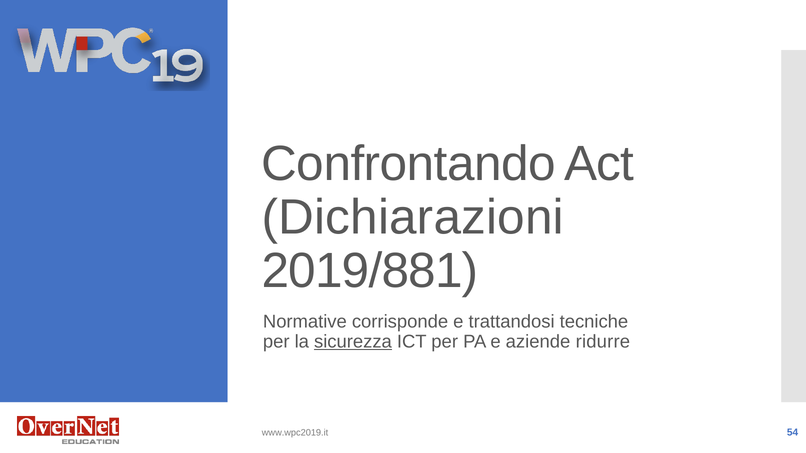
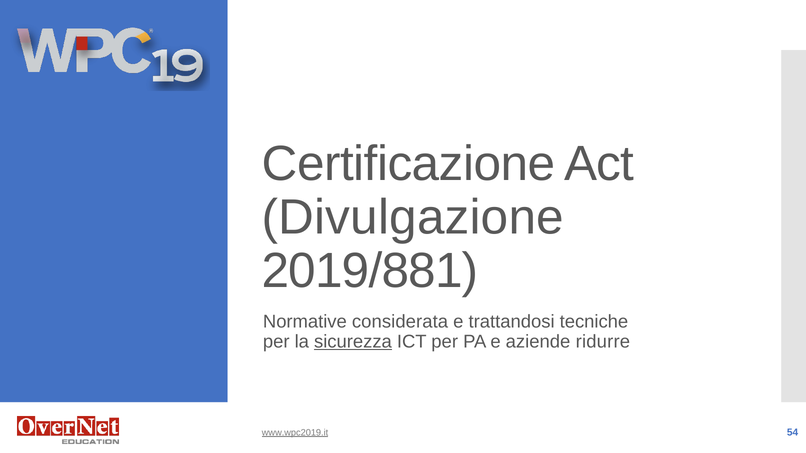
Confrontando: Confrontando -> Certificazione (408, 164)
Dichiarazioni: Dichiarazioni -> Divulgazione (413, 217)
corrisponde: corrisponde -> considerata (400, 322)
www.wpc2019.it underline: none -> present (295, 433)
